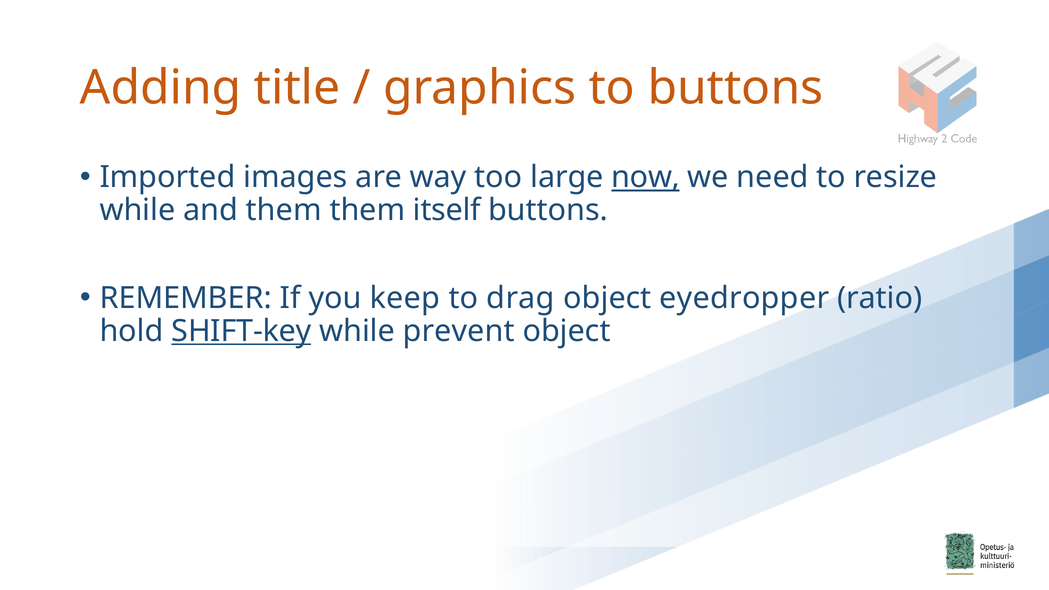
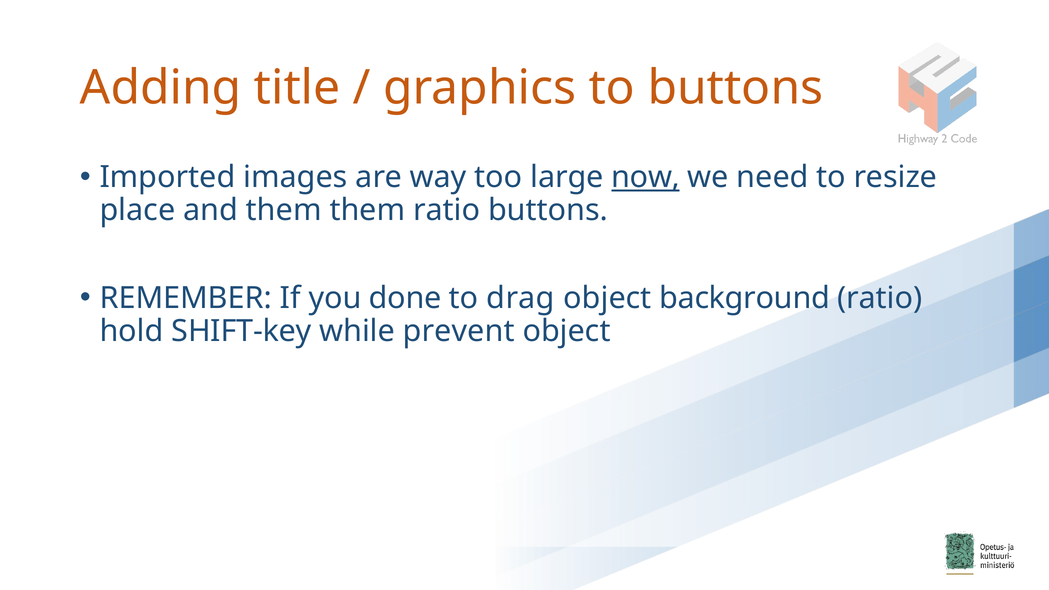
while: while -> place (138, 210)
them itself: itself -> ratio (447, 210)
keep: keep -> done (405, 298)
eyedropper: eyedropper -> background (745, 298)
SHIFT-key underline: present -> none (241, 331)
